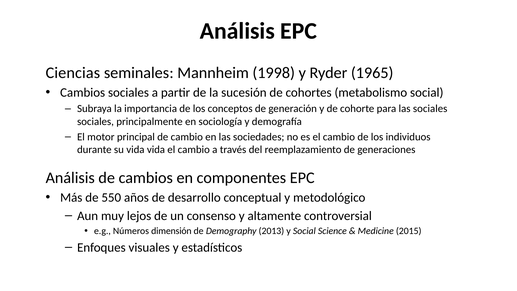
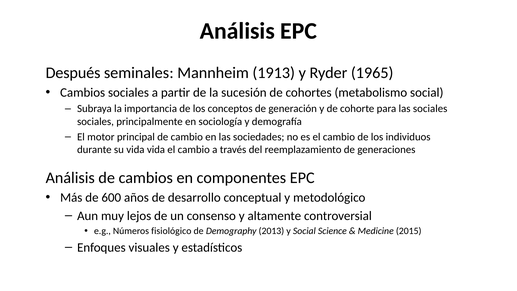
Ciencias: Ciencias -> Después (73, 73)
1998: 1998 -> 1913 (274, 73)
550: 550 -> 600 (111, 198)
dimensión: dimensión -> fisiológico (171, 231)
